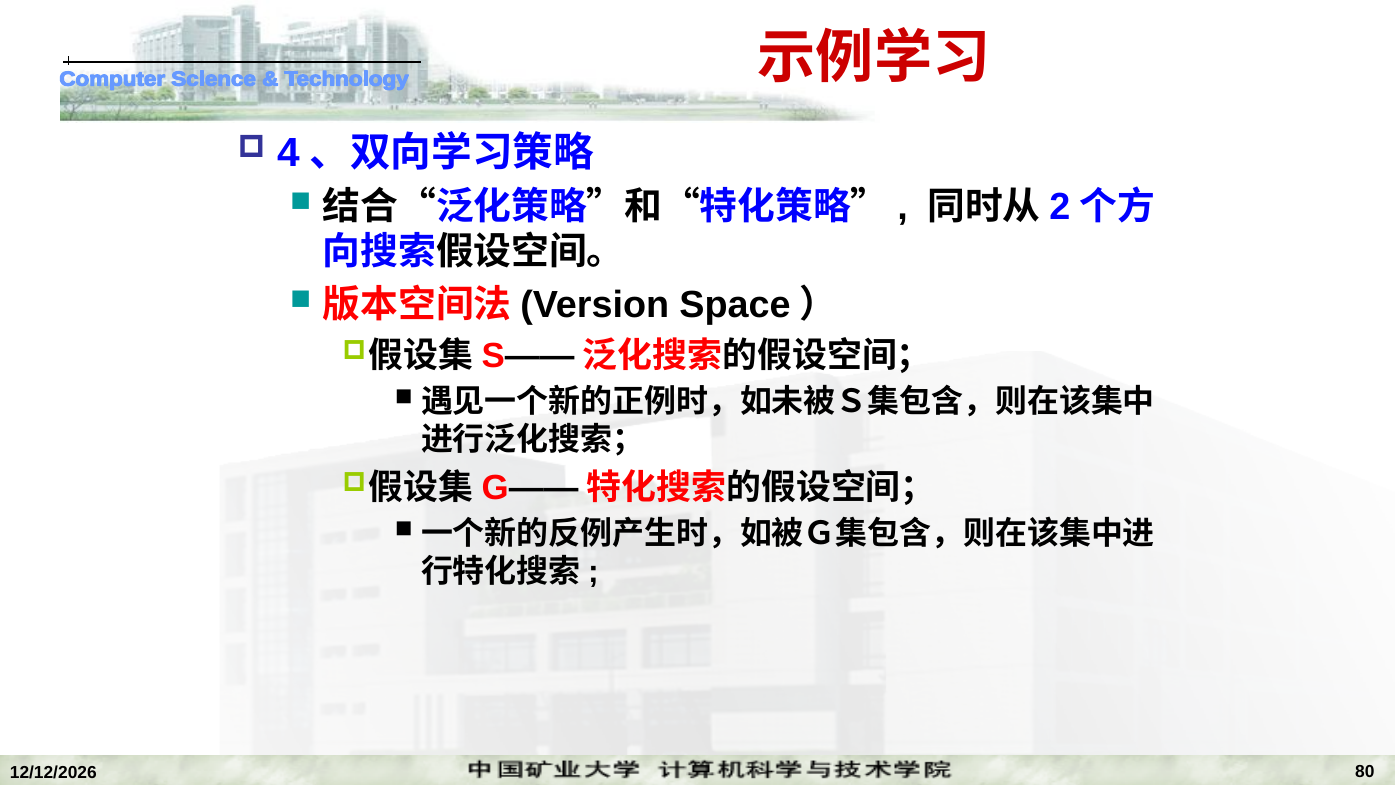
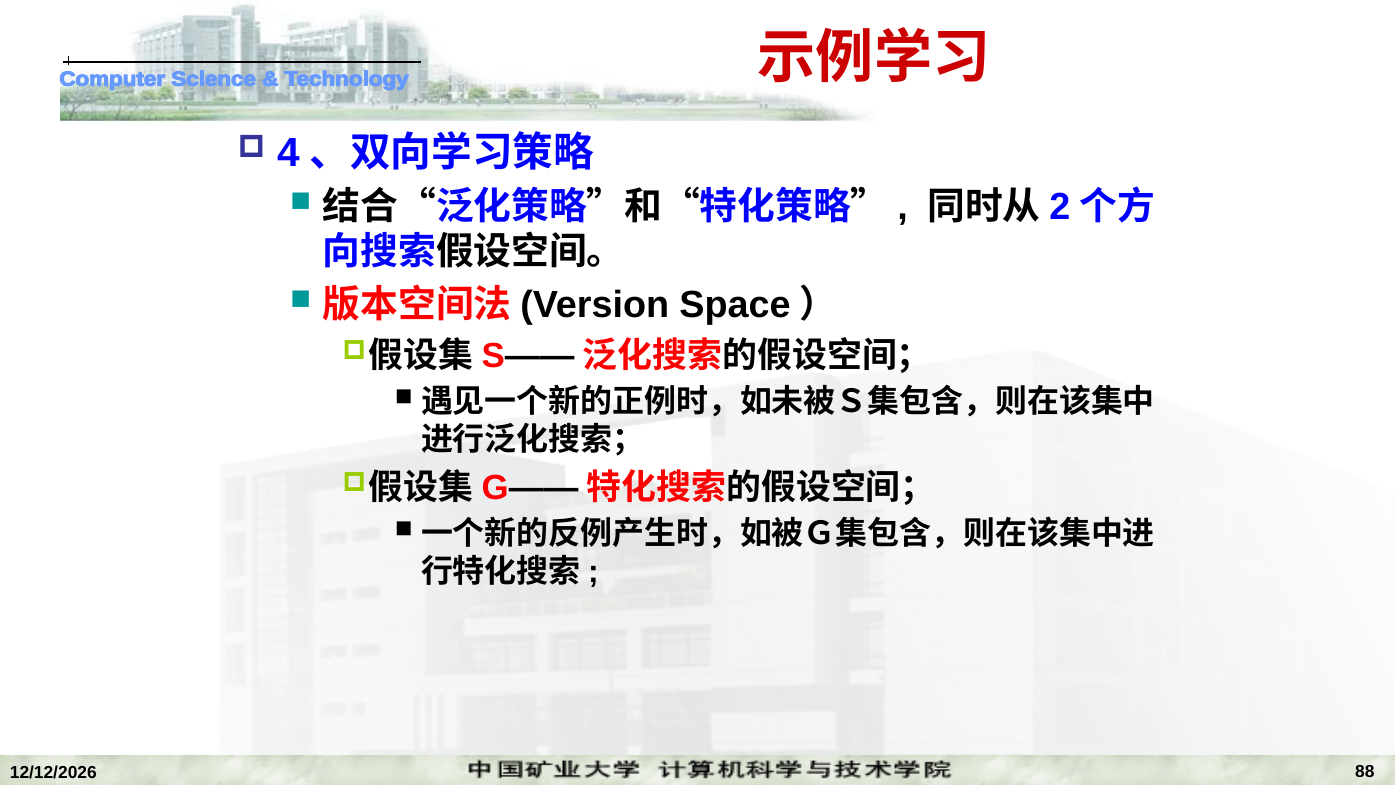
80: 80 -> 88 (1365, 771)
